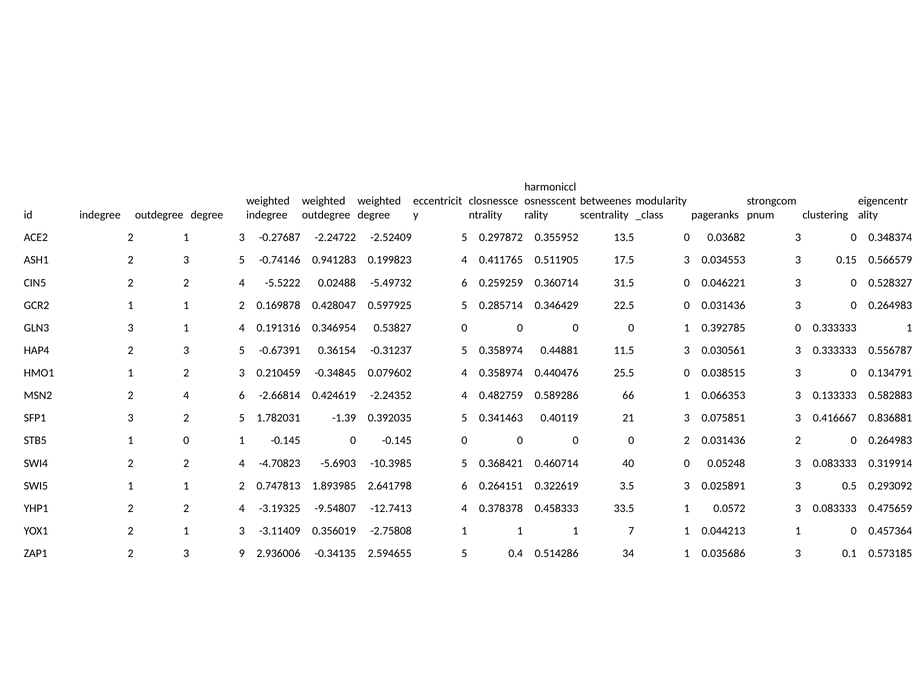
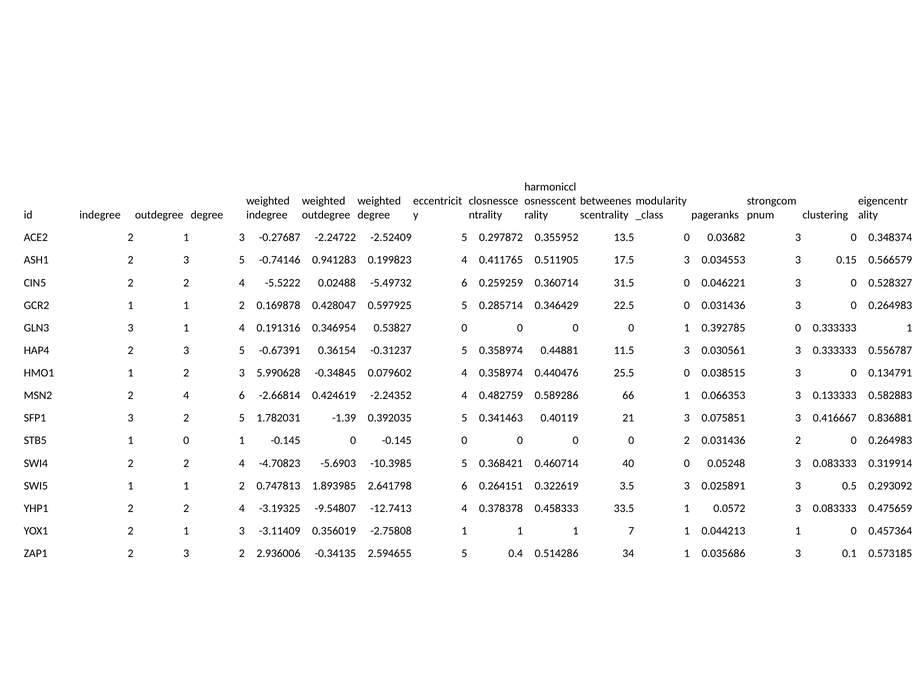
0.210459: 0.210459 -> 5.990628 (278, 373)
2 3 9: 9 -> 2 (242, 553)
